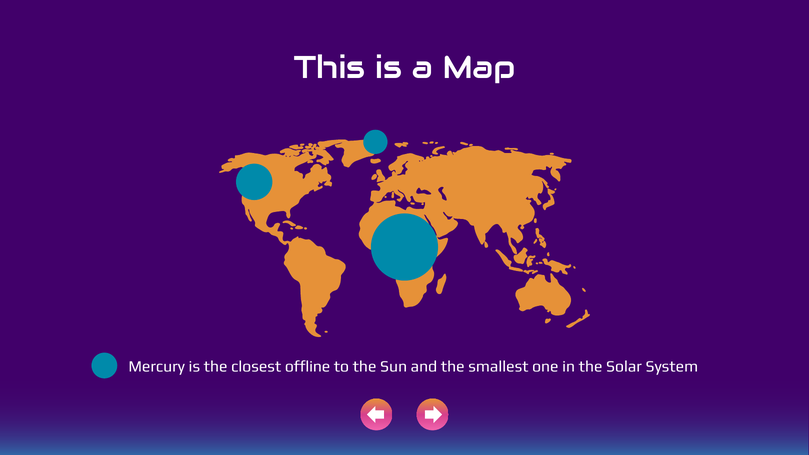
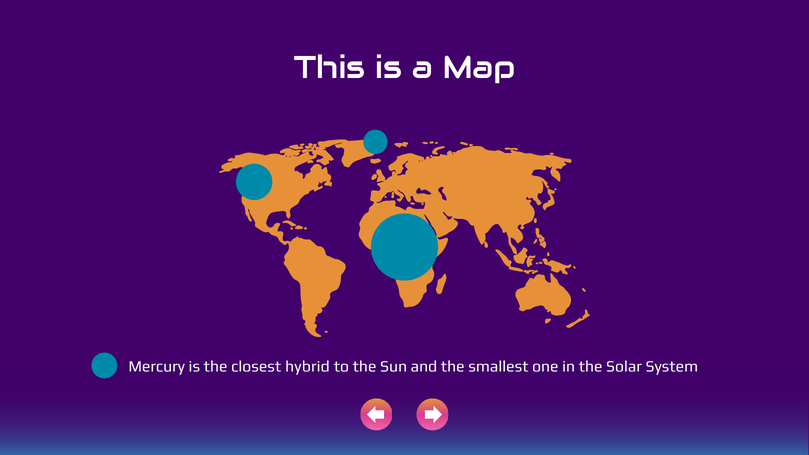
offline: offline -> hybrid (307, 367)
